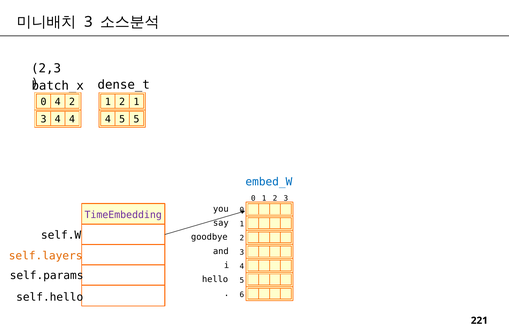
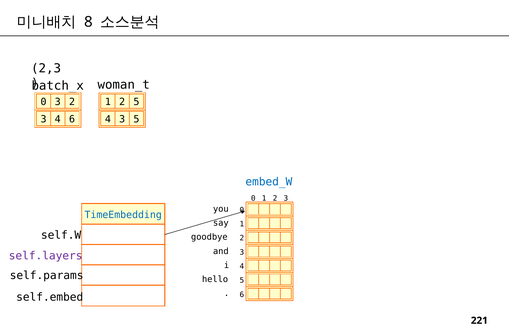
3: 3 -> 8 (88, 22)
dense_t: dense_t -> woman_t (124, 85)
0 4: 4 -> 3 (58, 102)
2 1: 1 -> 5 (136, 102)
4 4: 4 -> 6 (72, 119)
5: 5 -> 3 (122, 119)
TimeEmbedding colour: purple -> blue (123, 215)
self.layers colour: orange -> purple (46, 256)
self.hello: self.hello -> self.embed (50, 297)
